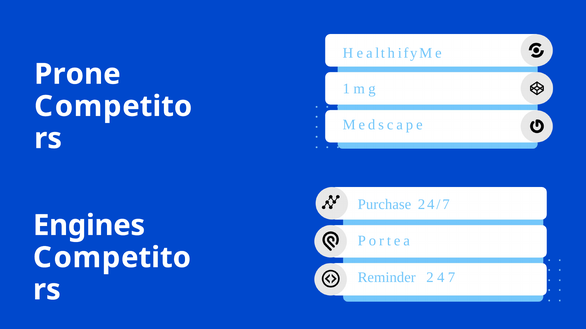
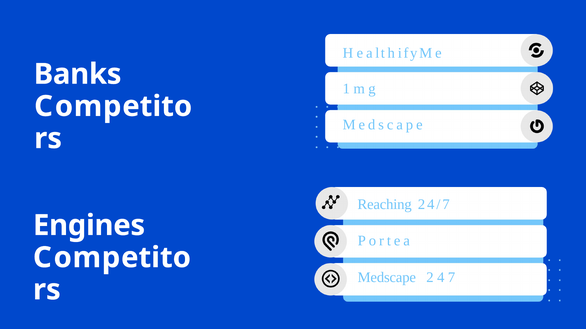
Prone: Prone -> Banks (78, 74)
Purchase: Purchase -> Reaching (385, 205)
Reminder: Reminder -> Medscape (387, 278)
